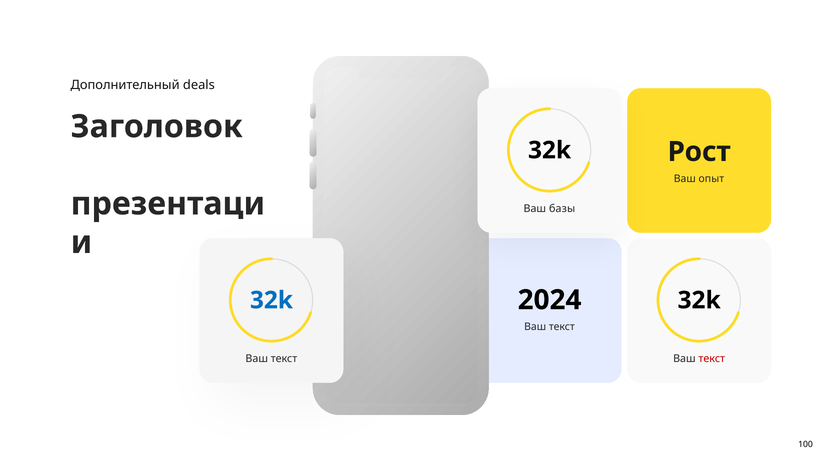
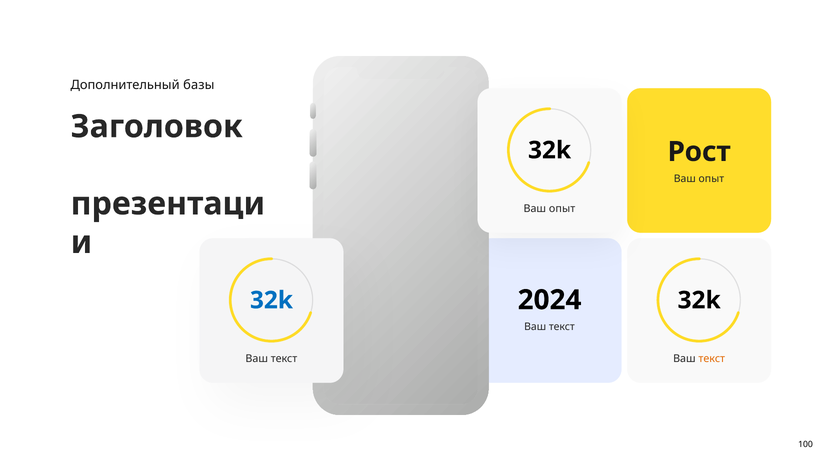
deals: deals -> базы (199, 85)
базы: базы -> опыт (562, 209)
текст colour: red -> orange (712, 359)
